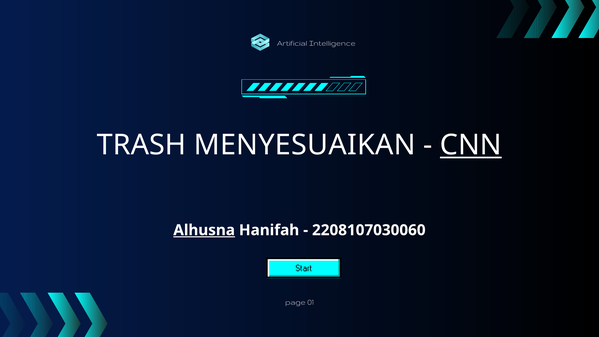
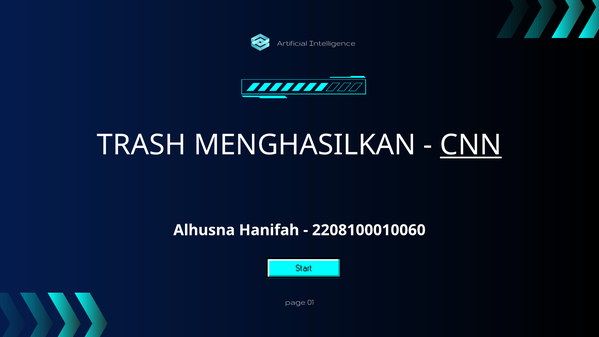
MENYESUAIKAN: MENYESUAIKAN -> MENGHASILKAN (305, 145)
Alhusna underline: present -> none (204, 230)
2208107030060: 2208107030060 -> 2208100010060 (369, 230)
